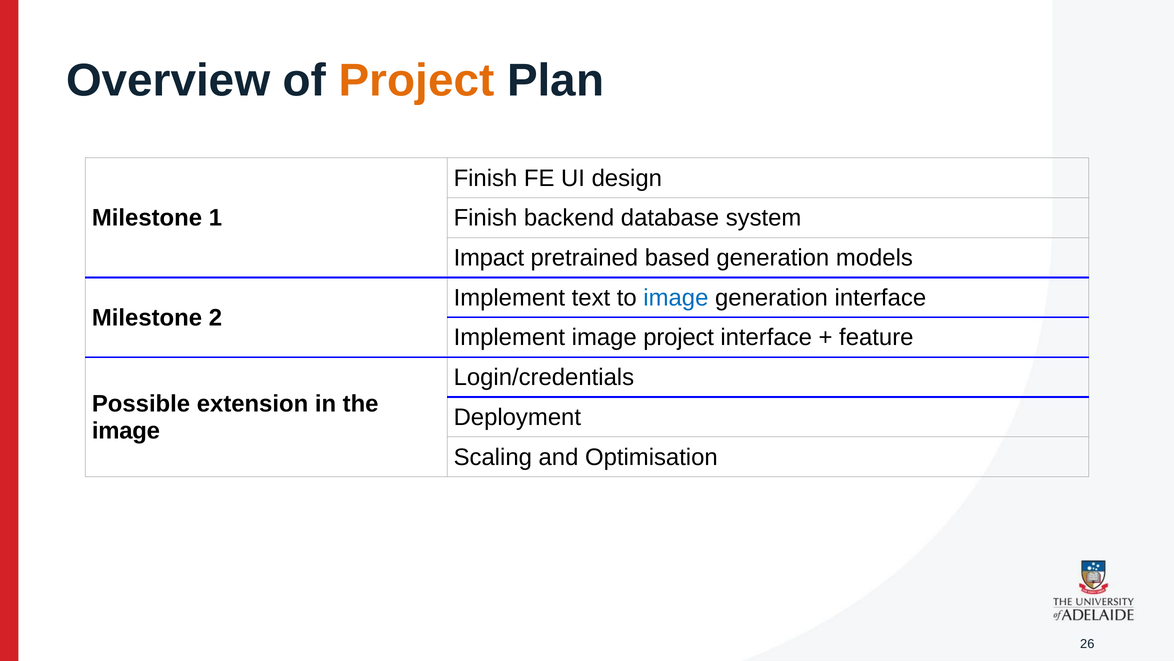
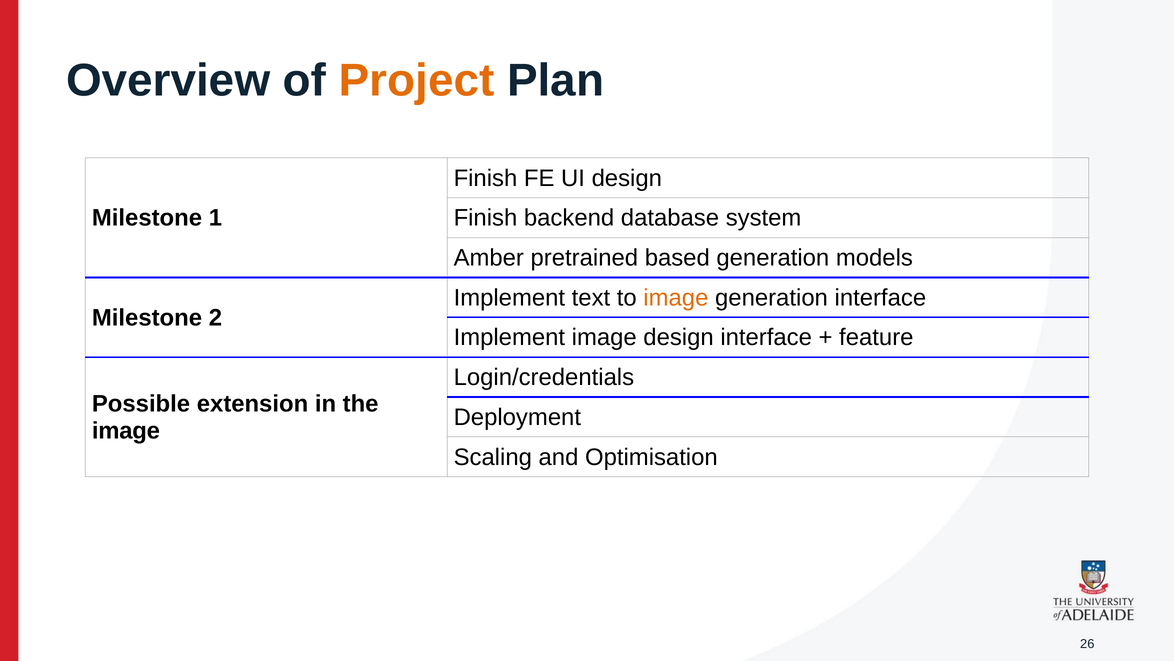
Impact: Impact -> Amber (489, 258)
image colour: blue -> orange (676, 298)
image project: project -> design (679, 338)
